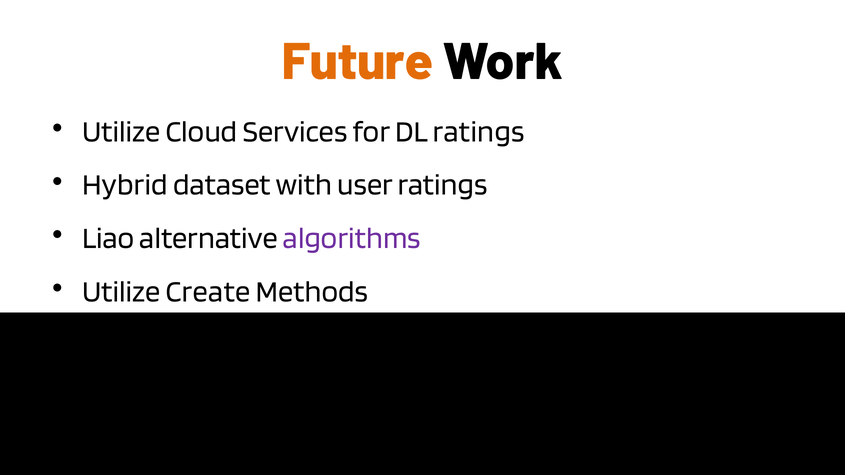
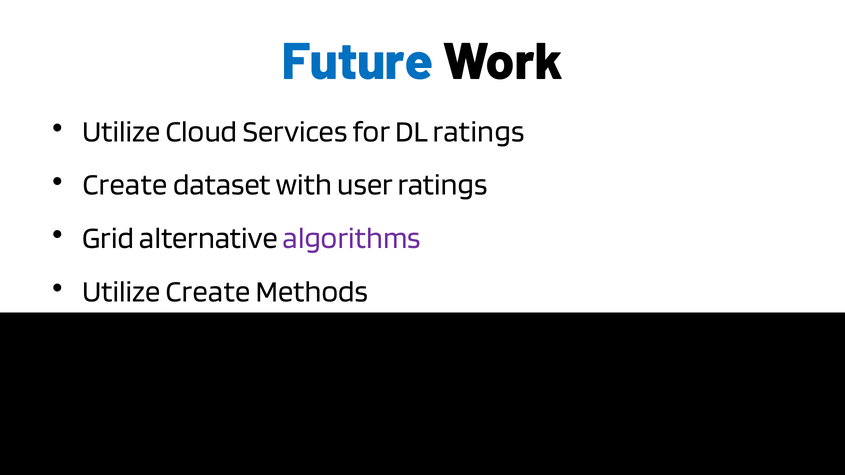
Future colour: orange -> blue (357, 62)
Hybrid: Hybrid -> Create (125, 185)
Liao: Liao -> Grid (108, 238)
